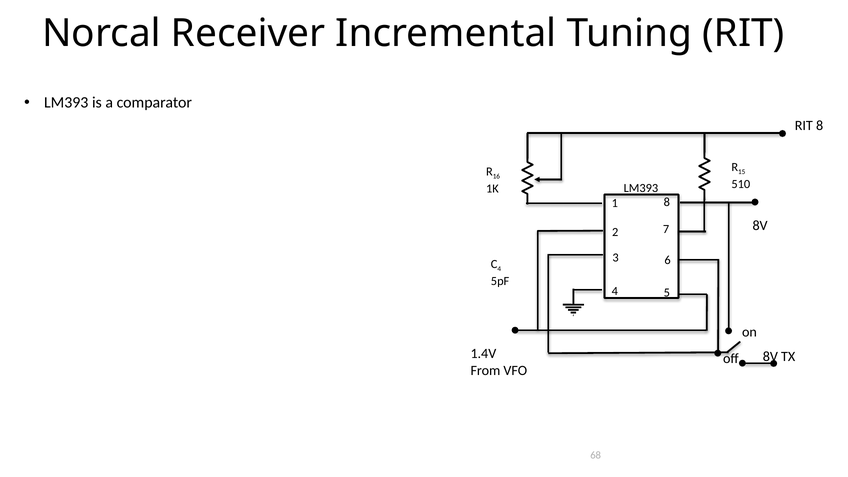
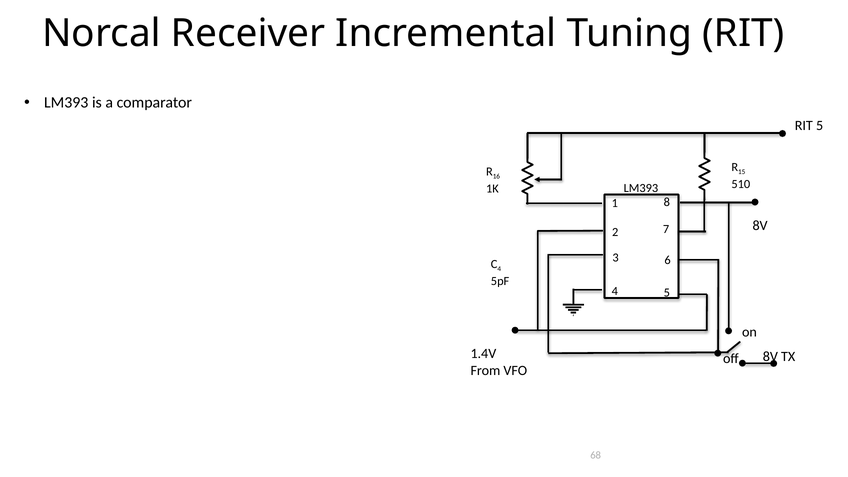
RIT 8: 8 -> 5 (820, 126)
